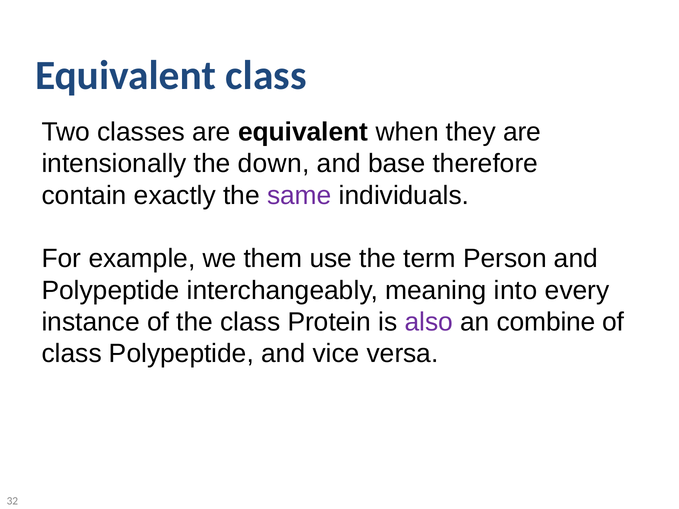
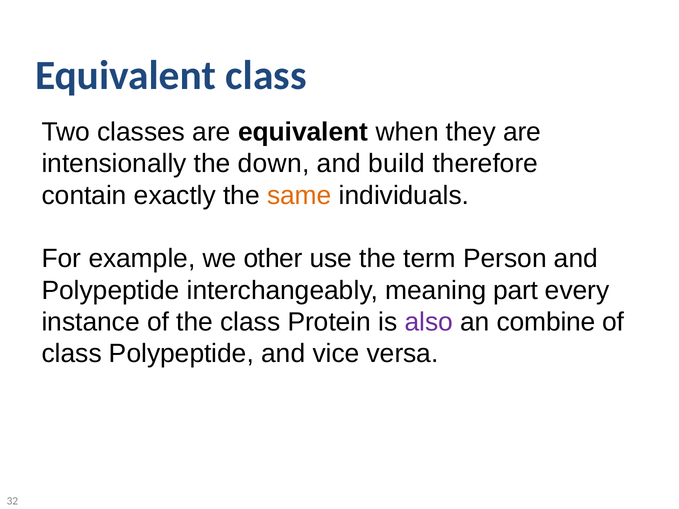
base: base -> build (397, 164)
same colour: purple -> orange (299, 195)
them: them -> other (273, 259)
into: into -> part (516, 291)
